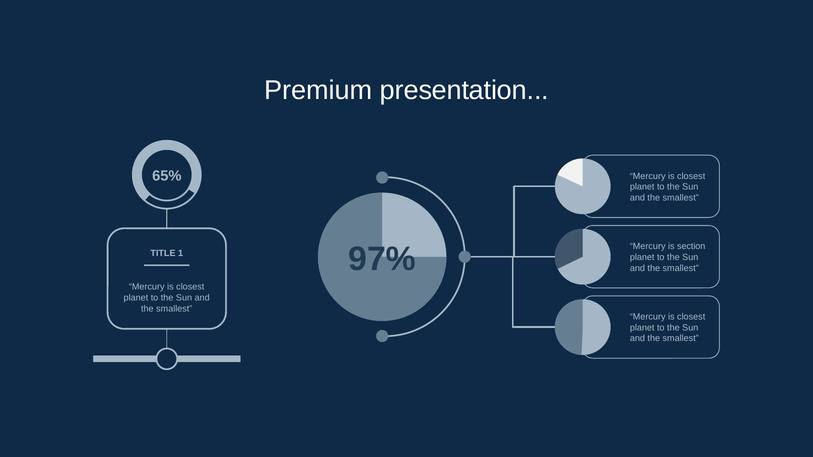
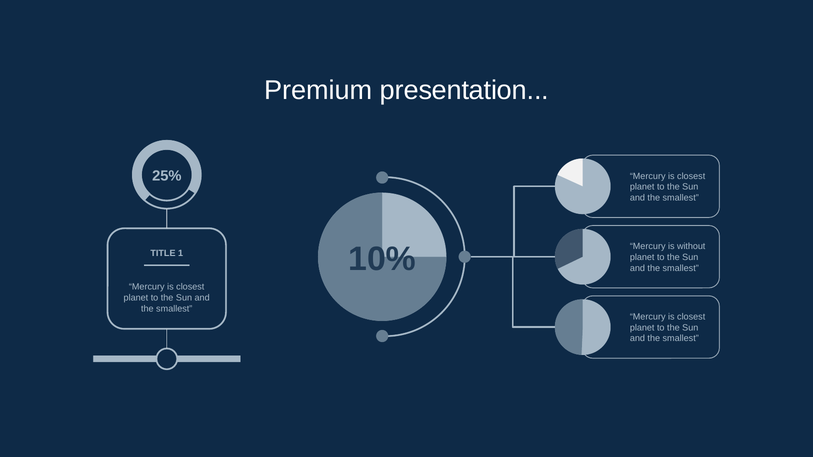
65%: 65% -> 25% (167, 176)
section: section -> without (691, 247)
97%: 97% -> 10% (382, 259)
